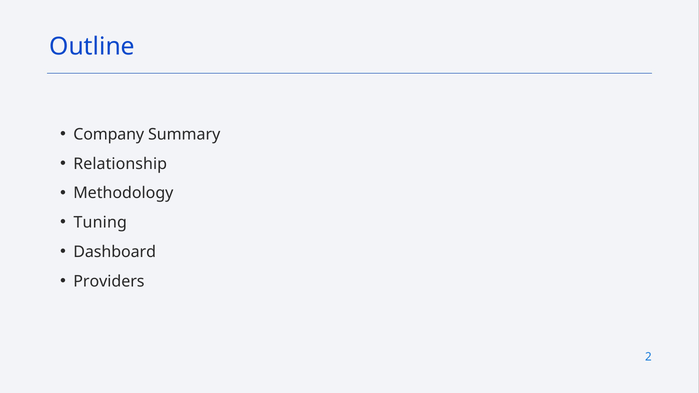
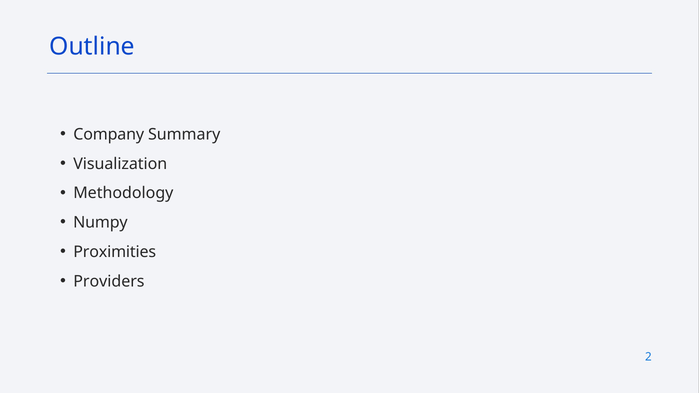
Relationship: Relationship -> Visualization (120, 164)
Tuning: Tuning -> Numpy (100, 223)
Dashboard: Dashboard -> Proximities (115, 252)
